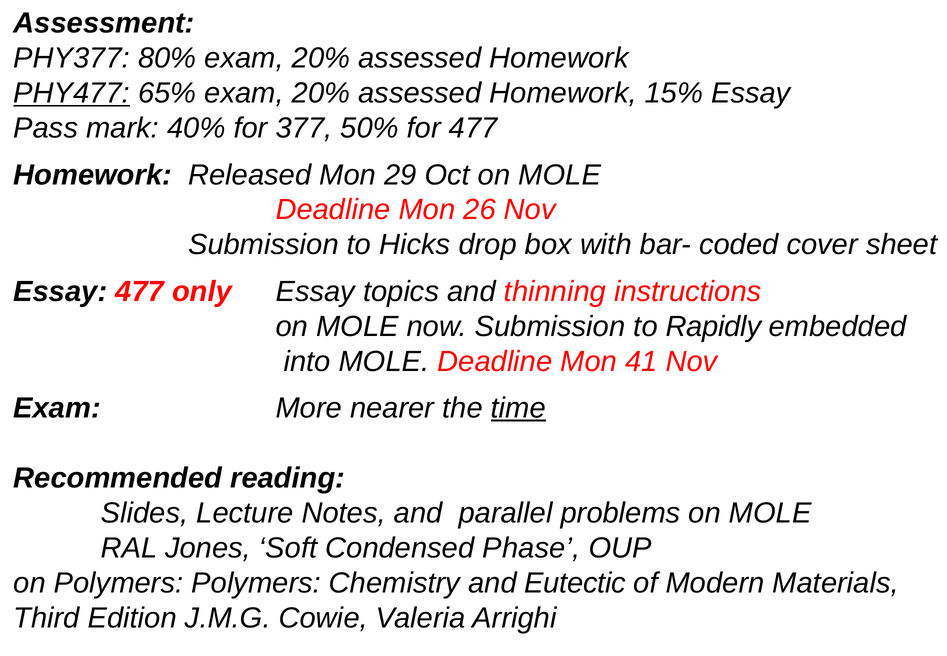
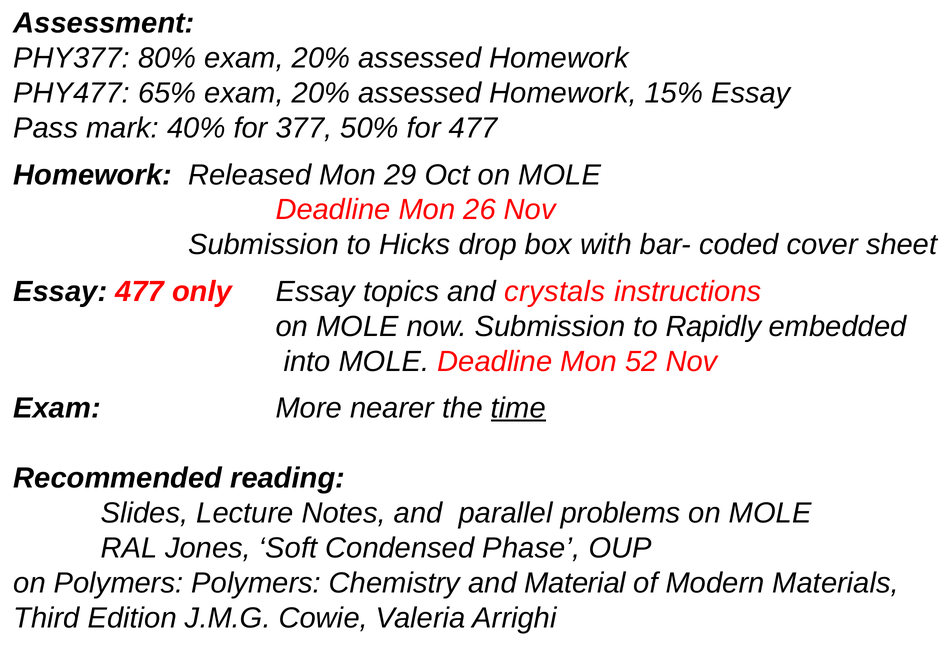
PHY477 underline: present -> none (72, 93)
thinning: thinning -> crystals (555, 291)
41: 41 -> 52 (641, 361)
Eutectic: Eutectic -> Material (575, 583)
